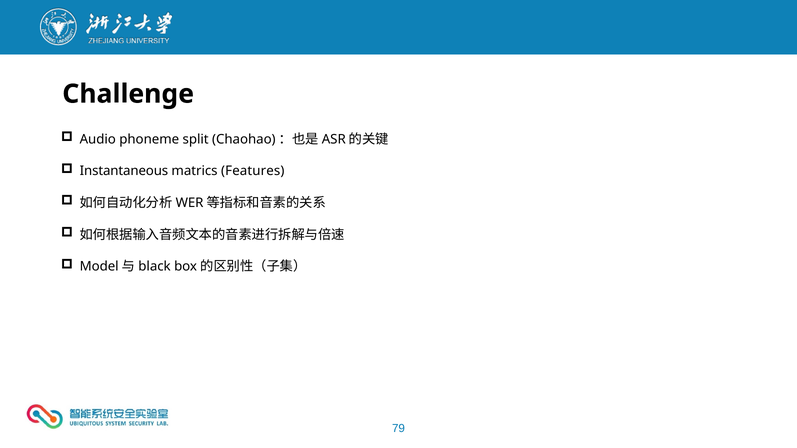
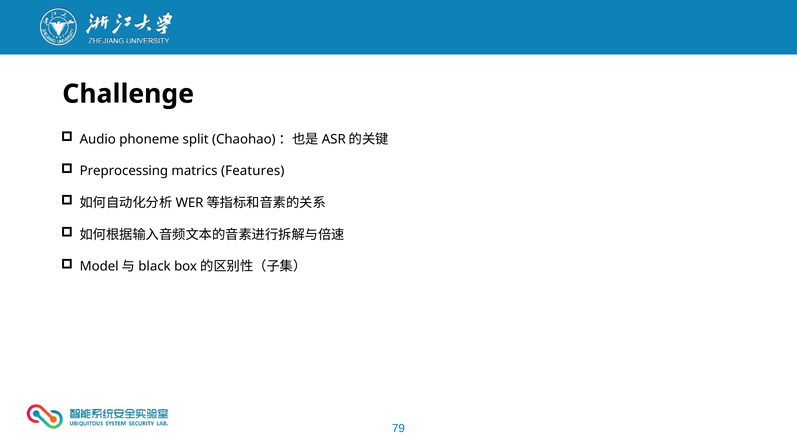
Instantaneous: Instantaneous -> Preprocessing (124, 171)
